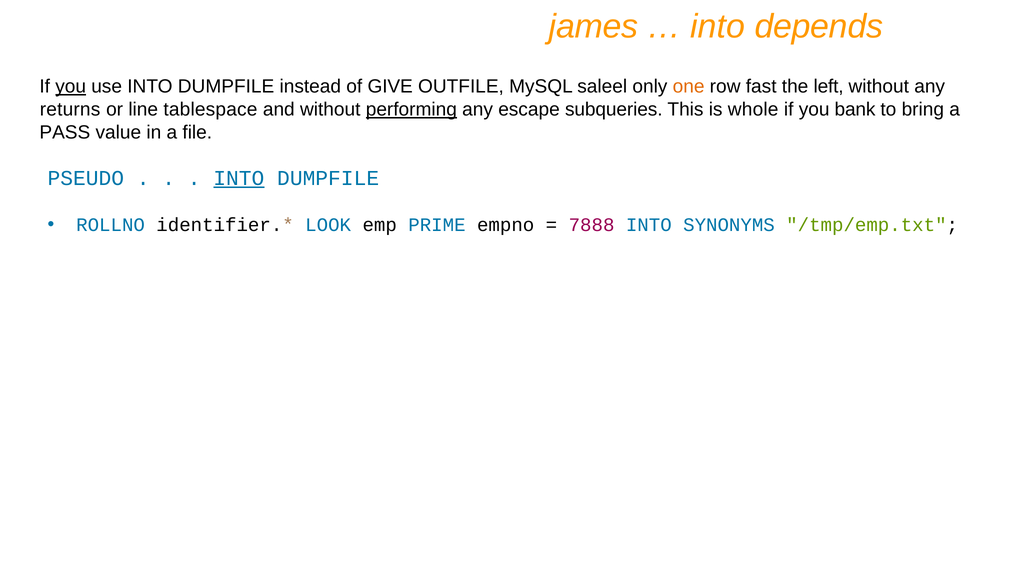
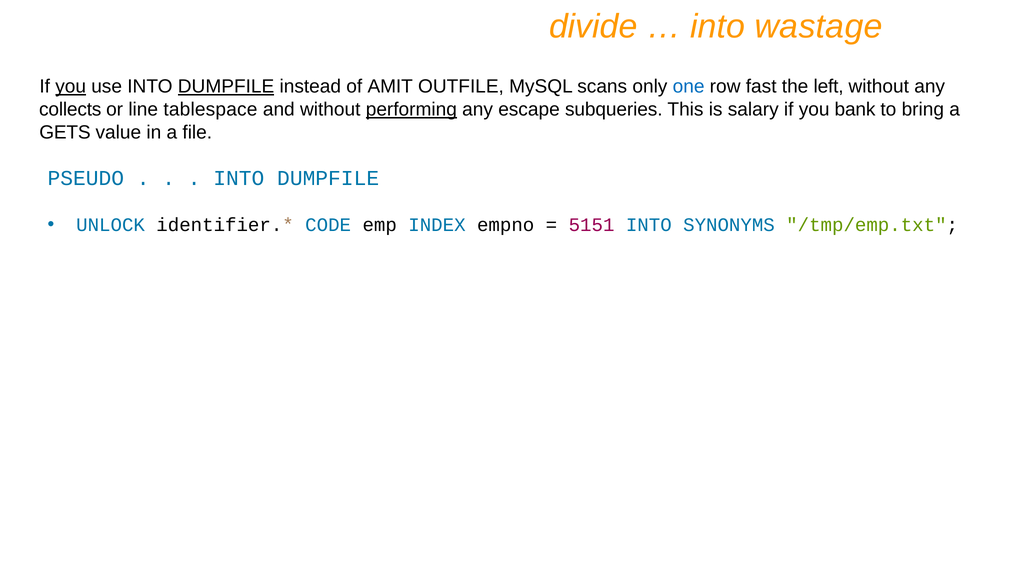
james: james -> divide (593, 26)
depends: depends -> wastage (819, 26)
DUMPFILE underline: none -> present (226, 86)
GIVE: GIVE -> AMIT (390, 86)
saleel: saleel -> scans (602, 86)
one colour: orange -> blue (689, 86)
returns: returns -> collects (70, 109)
whole: whole -> salary (753, 109)
PASS: PASS -> GETS (65, 132)
INTO underline: present -> none (239, 178)
ROLLNO: ROLLNO -> UNLOCK (111, 225)
LOOK: LOOK -> CODE (328, 225)
PRIME: PRIME -> INDEX (437, 225)
7888: 7888 -> 5151 (592, 225)
